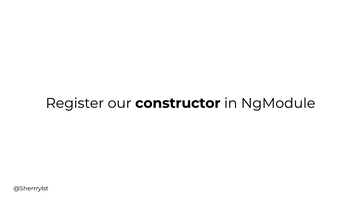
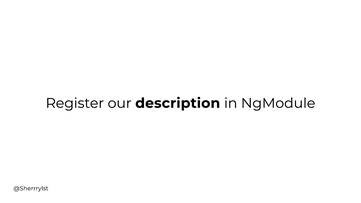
constructor: constructor -> description (178, 103)
